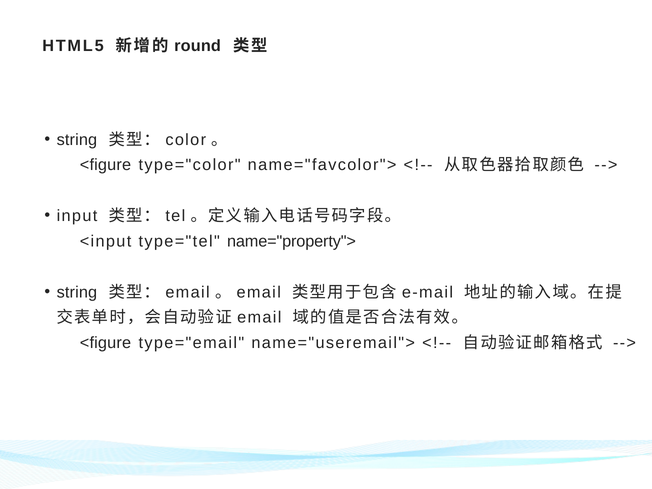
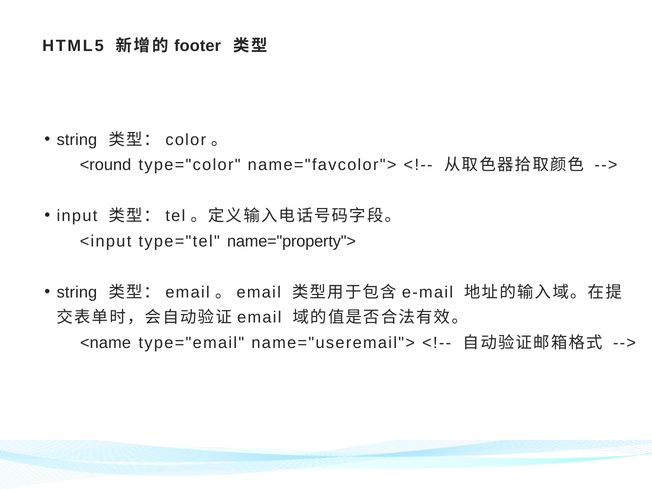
round: round -> footer (198, 46)
<figure: <figure -> <round (106, 165)
<figure: <figure -> <name (105, 343)
